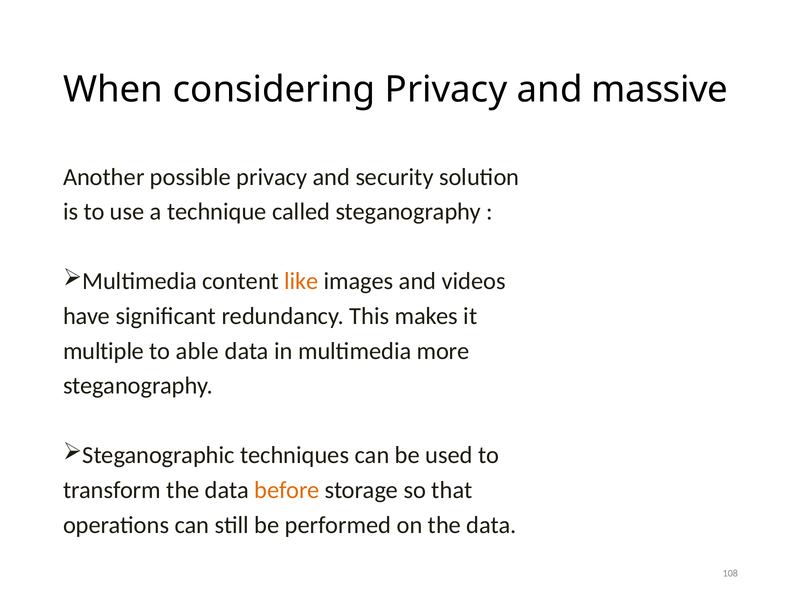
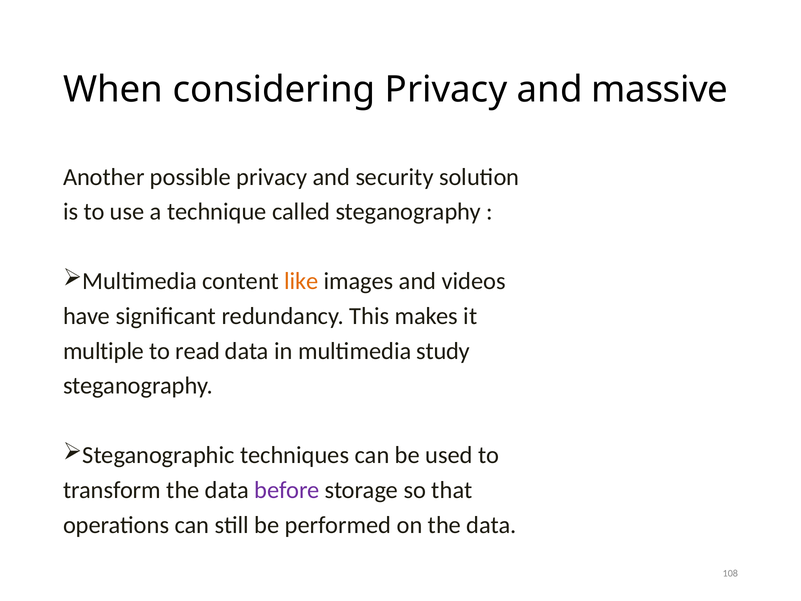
able: able -> read (198, 351)
more: more -> study (443, 351)
before colour: orange -> purple (287, 490)
